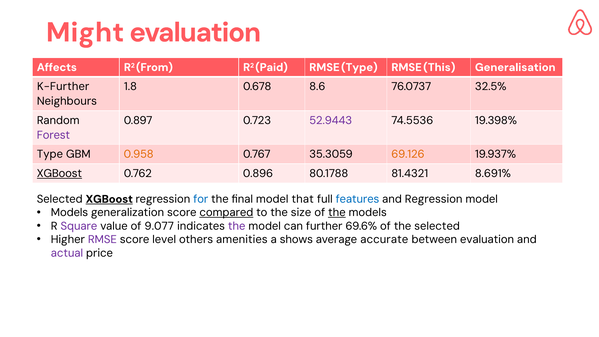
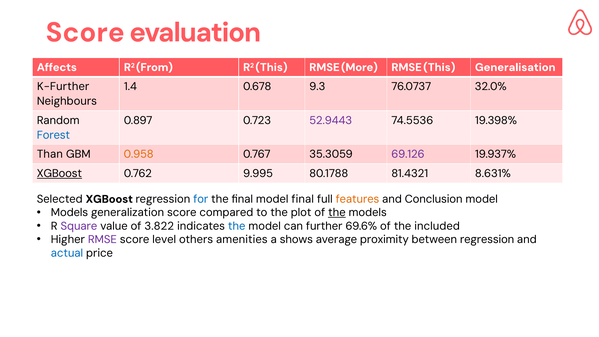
Might: Might -> Score (85, 32)
R2 Paid: Paid -> This (271, 67)
RMSE Type: Type -> More (359, 67)
1.8: 1.8 -> 1.4 (130, 86)
8.6: 8.6 -> 9.3 (317, 86)
32.5%: 32.5% -> 32.0% (491, 86)
Forest colour: purple -> blue (53, 135)
Type: Type -> Than (50, 154)
69.126 colour: orange -> purple (408, 154)
0.896: 0.896 -> 9.995 (258, 173)
8.691%: 8.691% -> 8.631% (493, 173)
XGBoost underline: present -> none (109, 199)
model that: that -> final (303, 199)
features colour: blue -> orange (357, 199)
and Regression: Regression -> Conclusion (434, 199)
compared underline: present -> none (226, 213)
size: size -> plot (301, 213)
9.077: 9.077 -> 3.822 (159, 226)
the colour: purple -> blue (237, 226)
the selected: selected -> included (437, 226)
accurate: accurate -> proximity (384, 240)
between evaluation: evaluation -> regression (487, 240)
actual colour: purple -> blue (67, 253)
